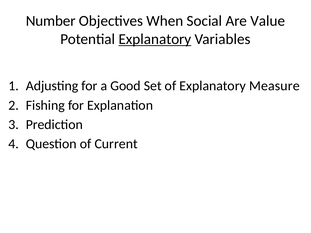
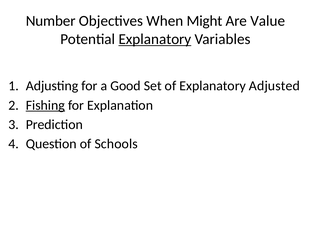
Social: Social -> Might (205, 21)
Measure: Measure -> Adjusted (274, 86)
Fishing underline: none -> present (45, 105)
Current: Current -> Schools (116, 144)
